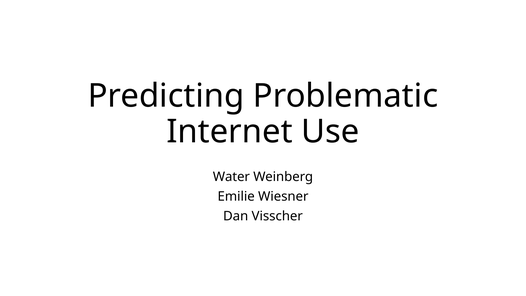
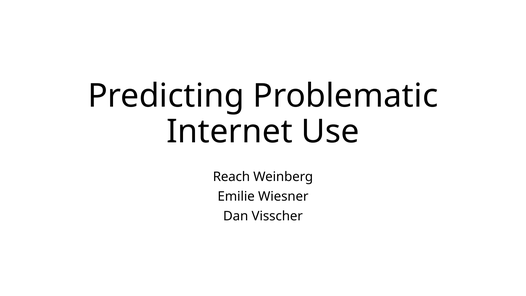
Water: Water -> Reach (231, 177)
